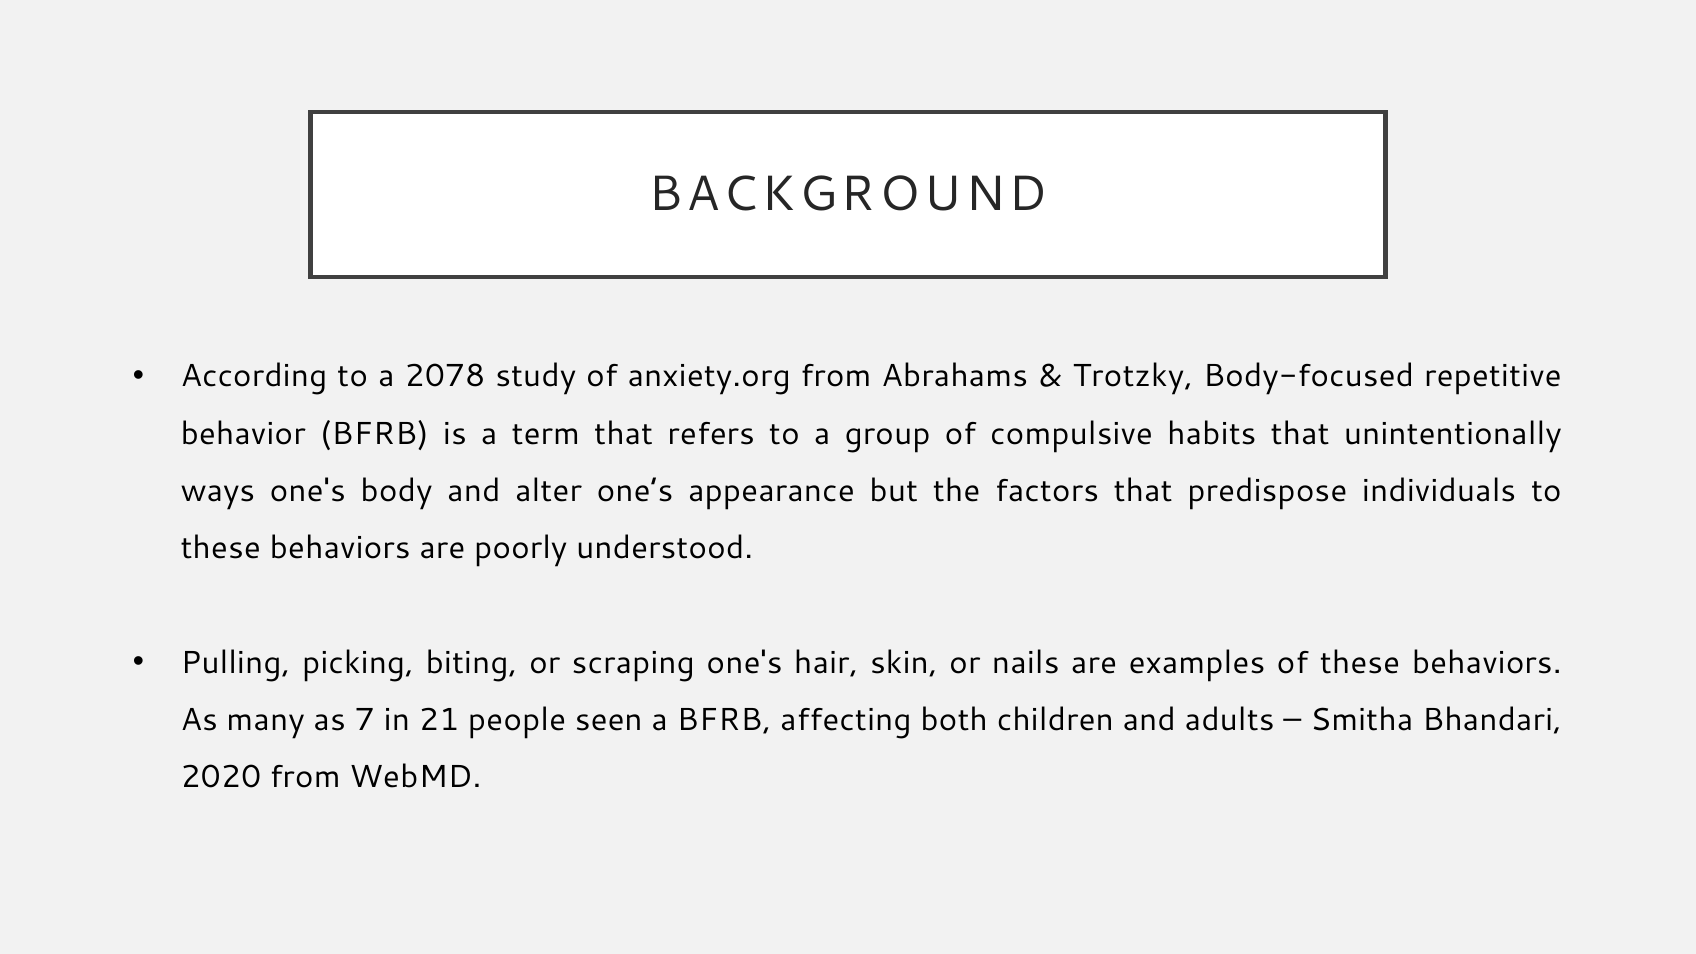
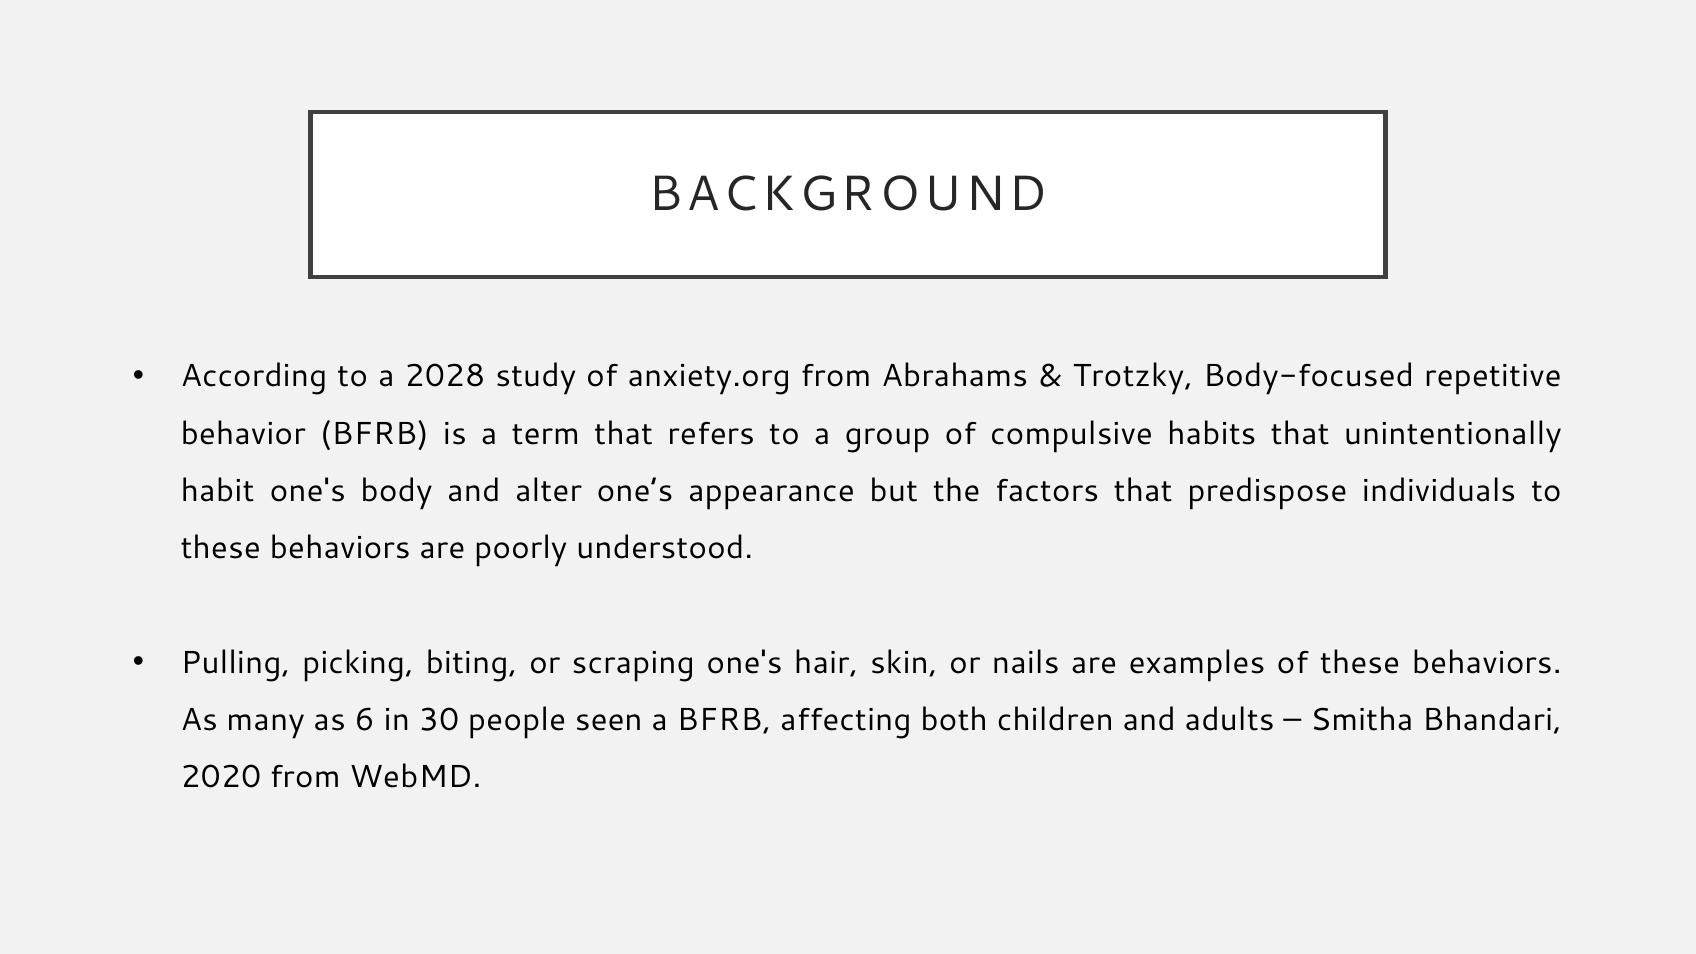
2078: 2078 -> 2028 (445, 376)
ways: ways -> habit (218, 491)
7: 7 -> 6 (365, 720)
21: 21 -> 30 (439, 720)
